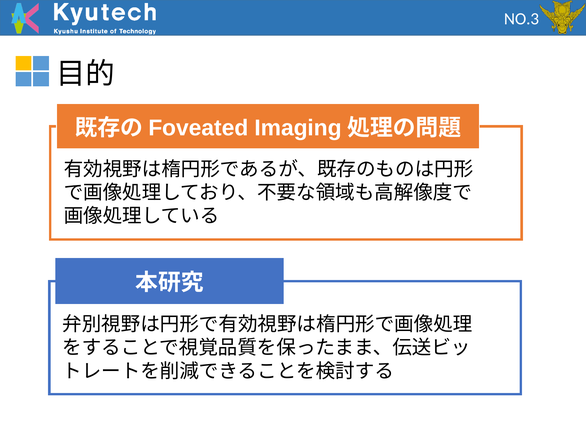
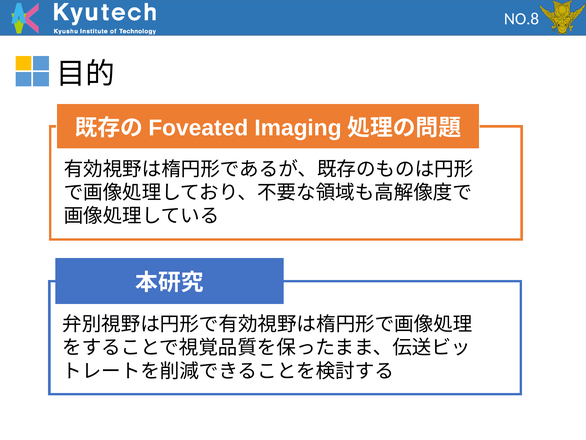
NO.3: NO.3 -> NO.8 (522, 19)
